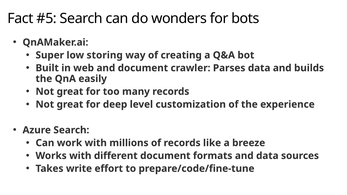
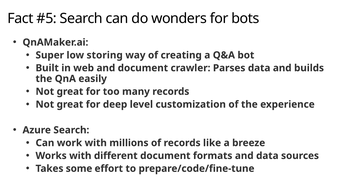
write: write -> some (79, 169)
